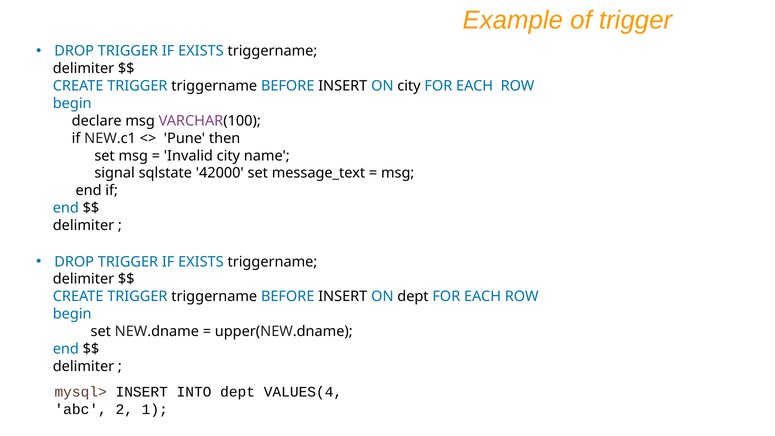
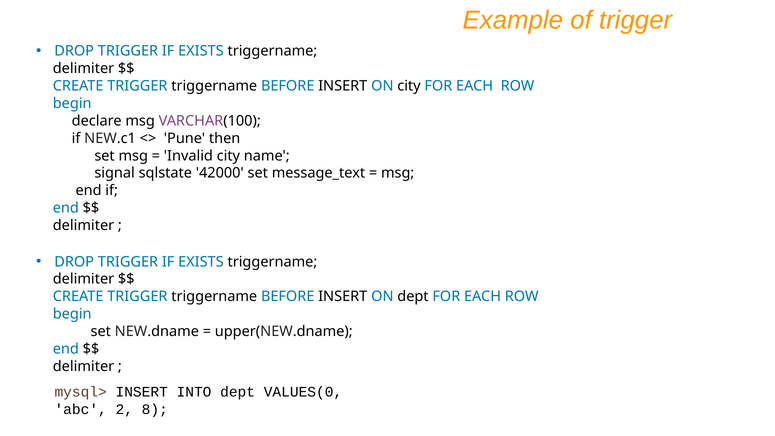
VALUES(4: VALUES(4 -> VALUES(0 (303, 392)
1: 1 -> 8 (155, 409)
